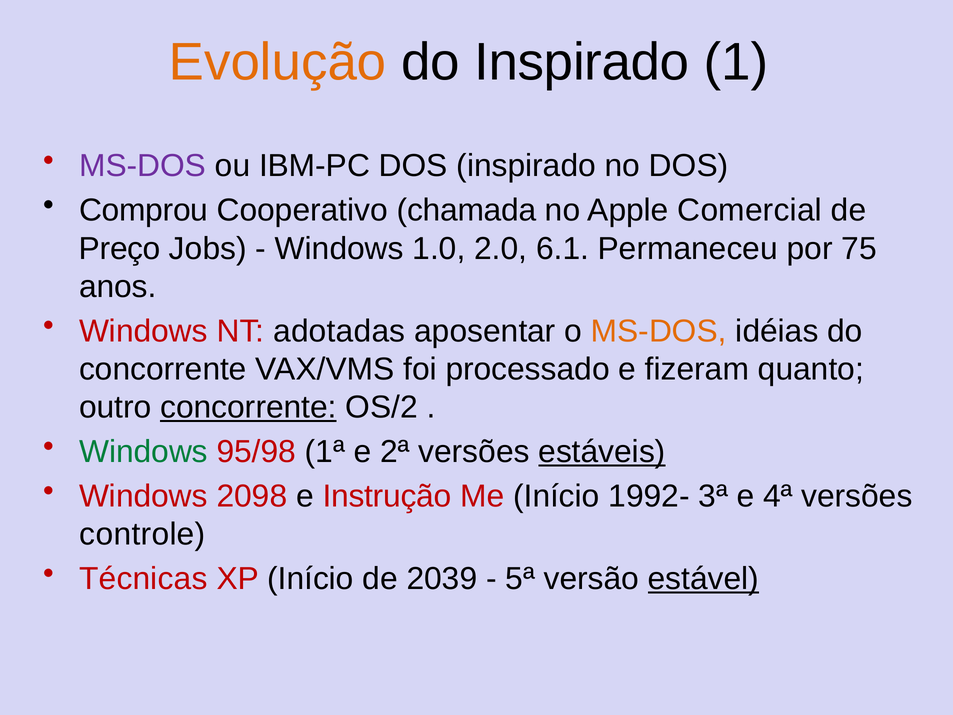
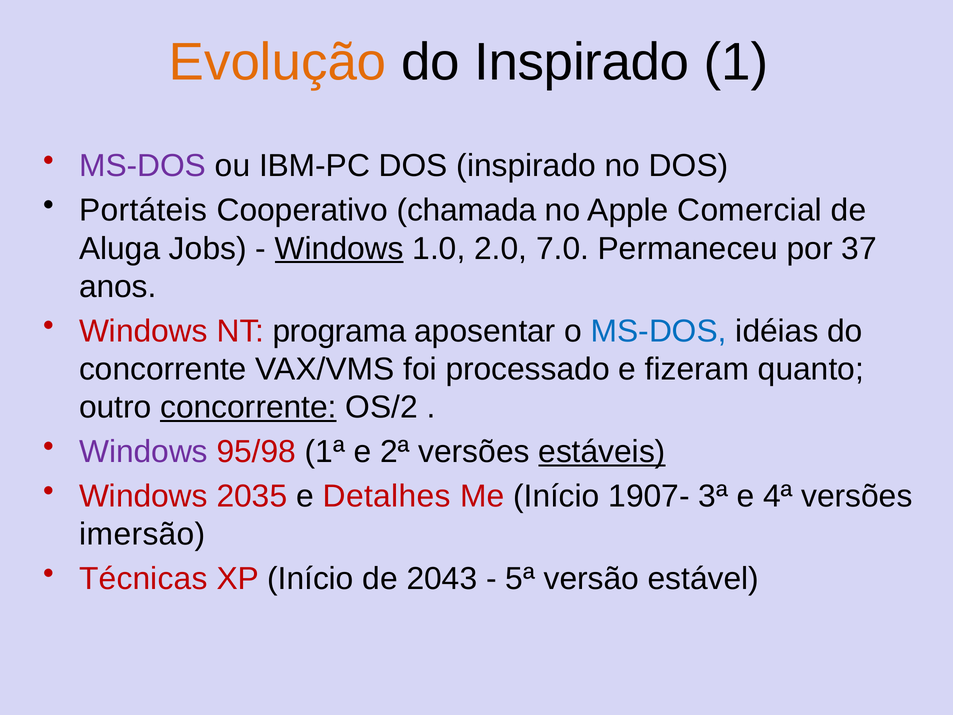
Comprou: Comprou -> Portáteis (143, 210)
Preço: Preço -> Aluga (120, 248)
Windows underline: none -> present (339, 248)
6.1: 6.1 -> 7.0 (563, 248)
75: 75 -> 37 (859, 248)
adotadas: adotadas -> programa (339, 331)
MS-DOS colour: orange -> blue (659, 331)
Windows colour: green -> purple (143, 452)
2098: 2098 -> 2035 (252, 496)
Instrução: Instrução -> Detalhes (387, 496)
1992-: 1992- -> 1907- (649, 496)
controle: controle -> imersão (142, 534)
2039: 2039 -> 2043 (442, 579)
estável underline: present -> none (703, 579)
